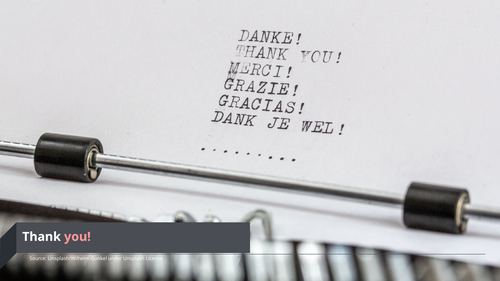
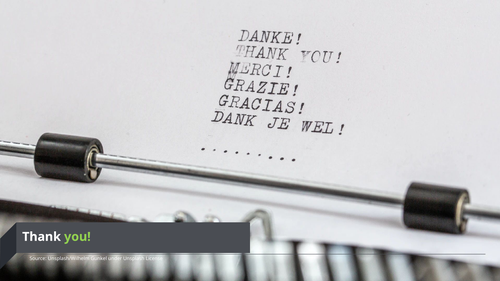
you colour: pink -> light green (77, 237)
